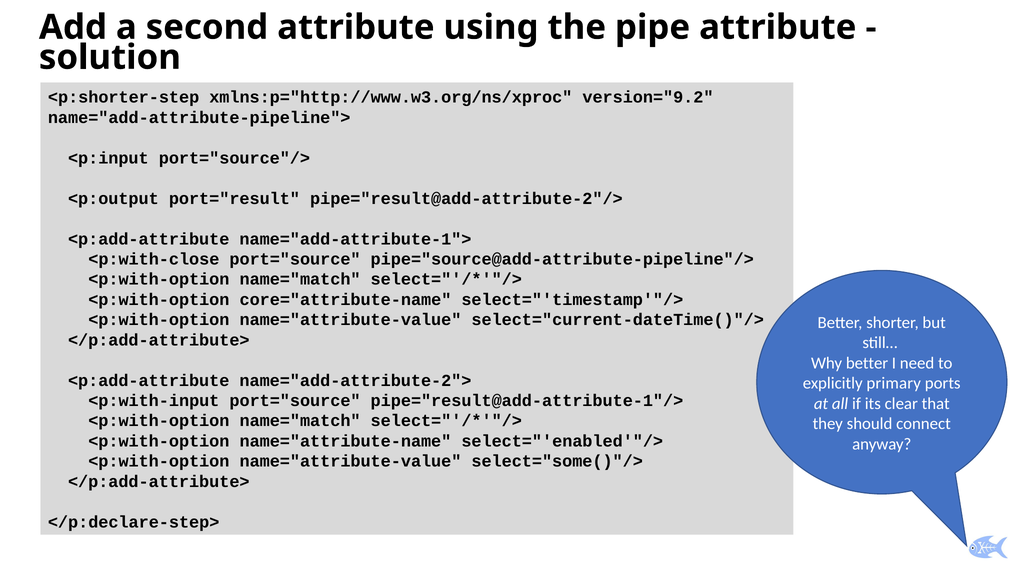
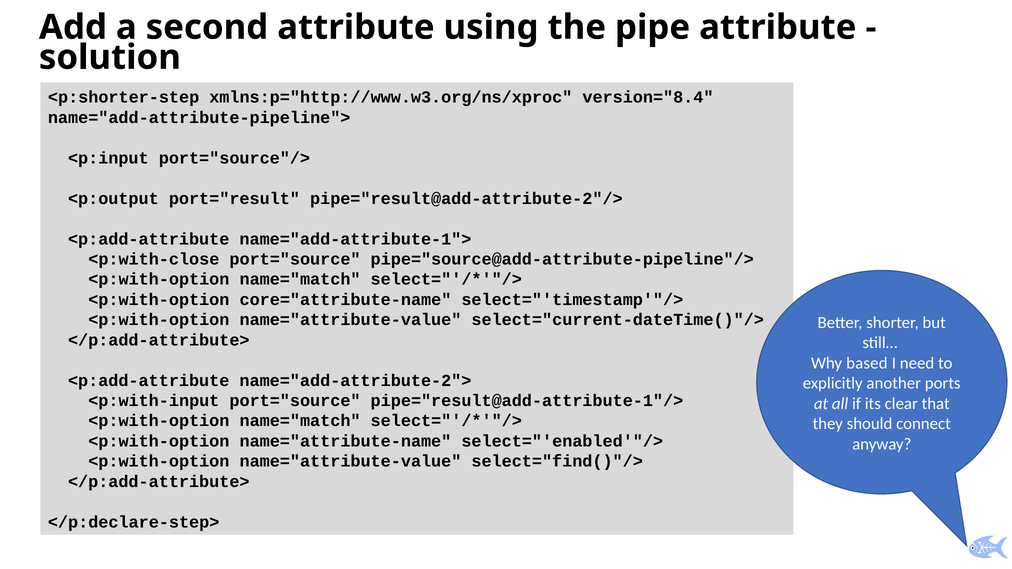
version="9.2: version="9.2 -> version="8.4 (648, 97)
Why better: better -> based (867, 363)
primary: primary -> another (894, 384)
select="some()"/>: select="some()"/> -> select="find()"/> (557, 462)
